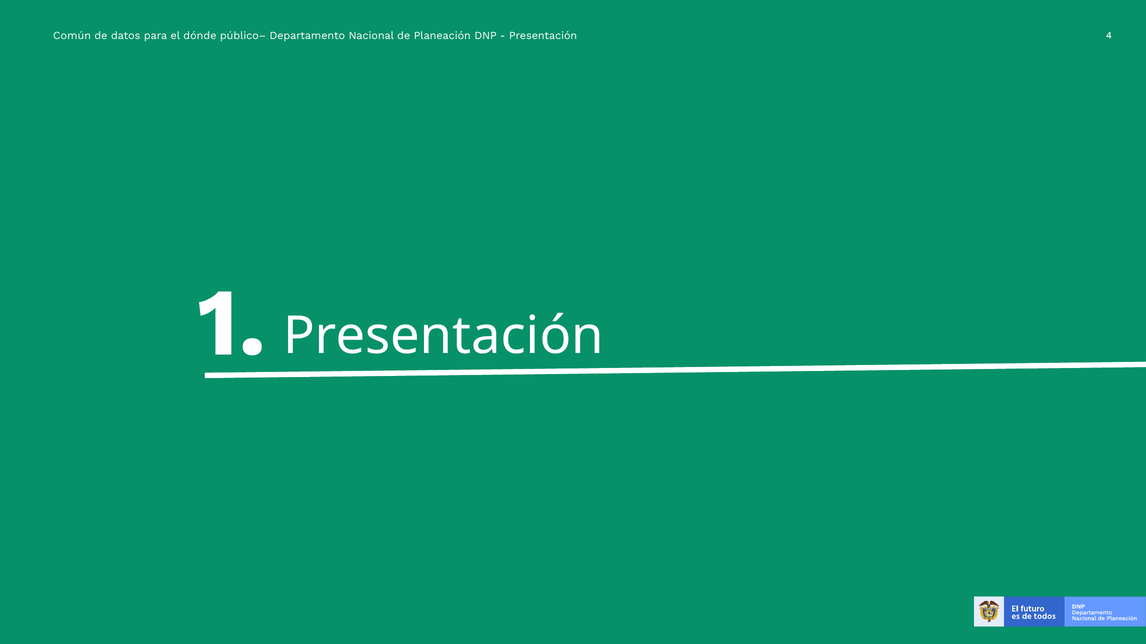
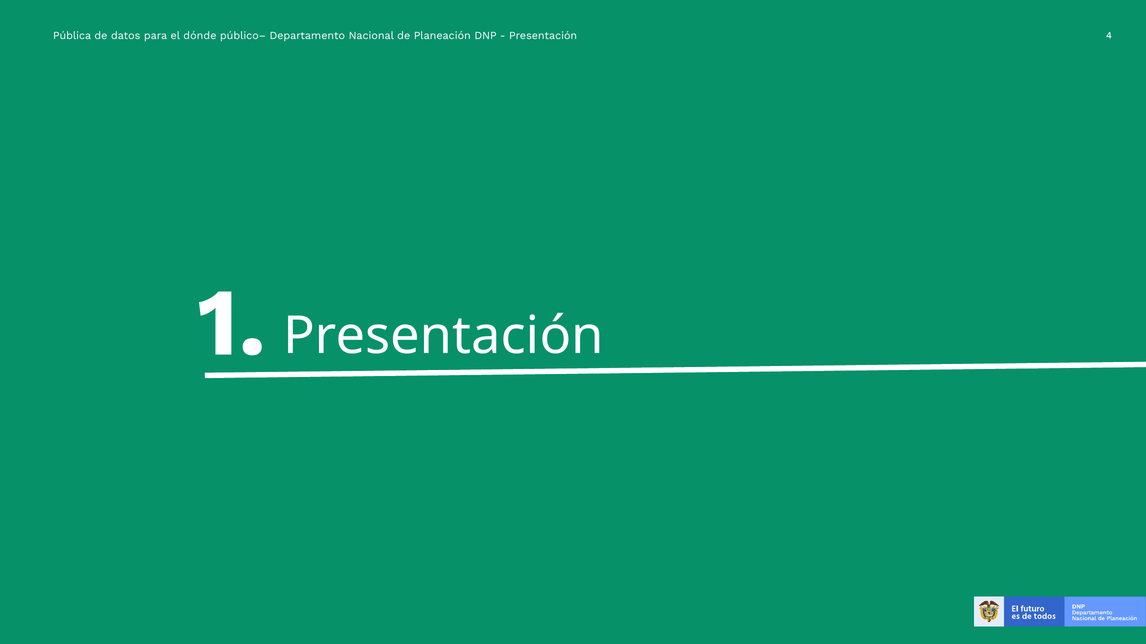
Común: Común -> Pública (72, 36)
